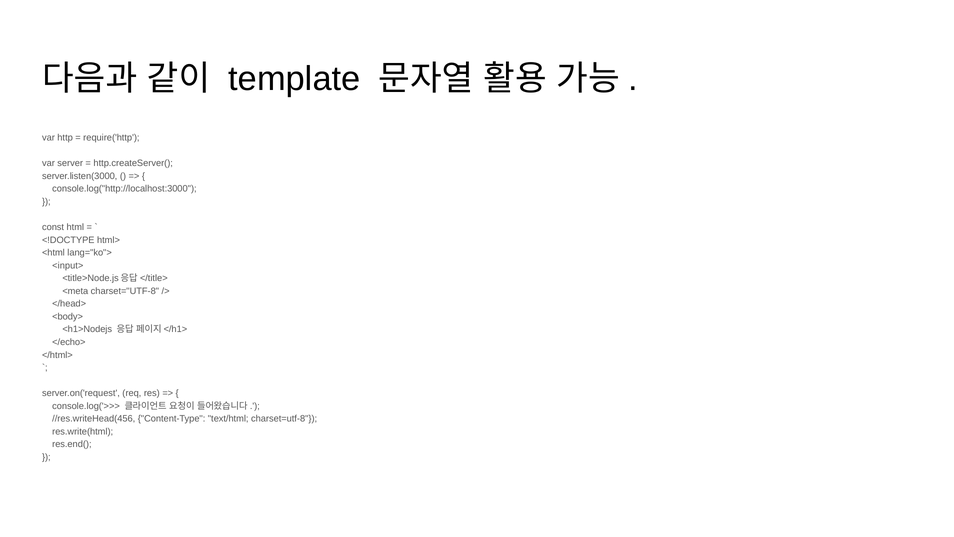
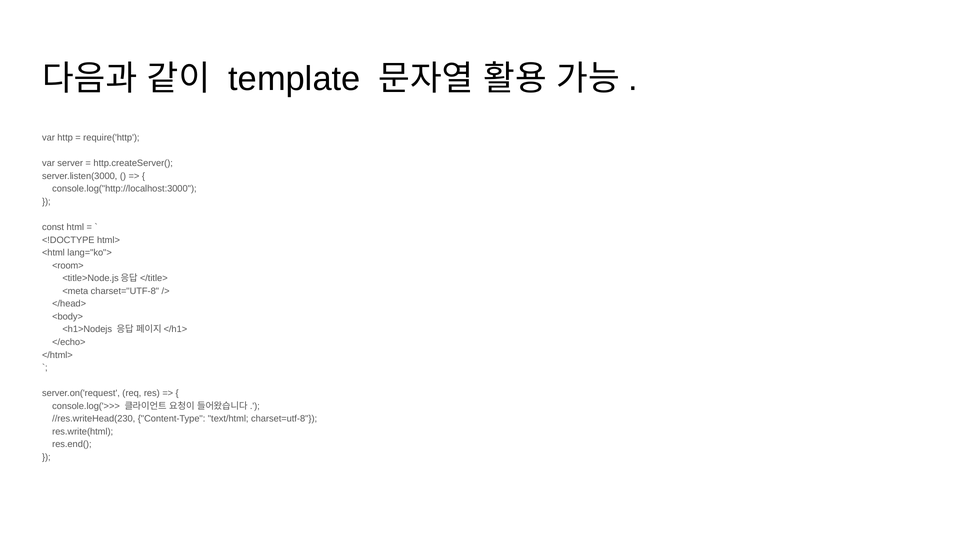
<input>: <input> -> <room> (68, 265)
//res.writeHead(456: //res.writeHead(456 -> //res.writeHead(230 (94, 419)
